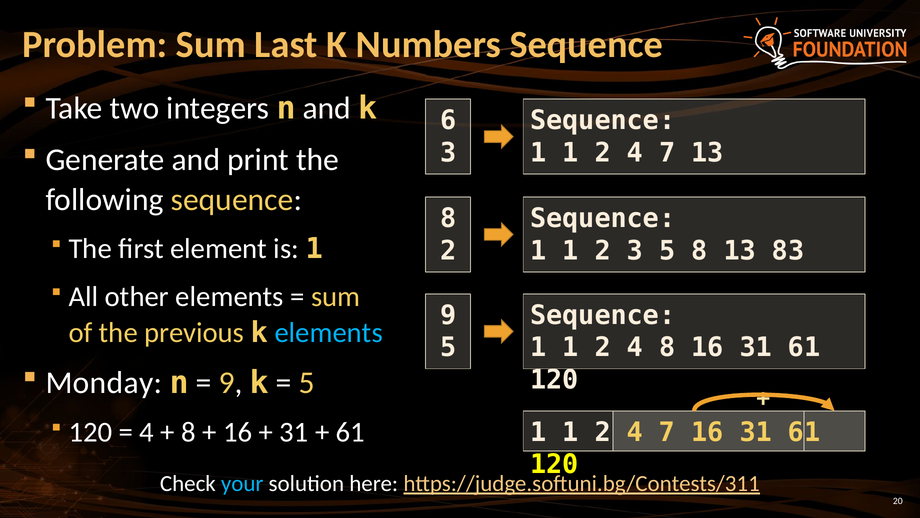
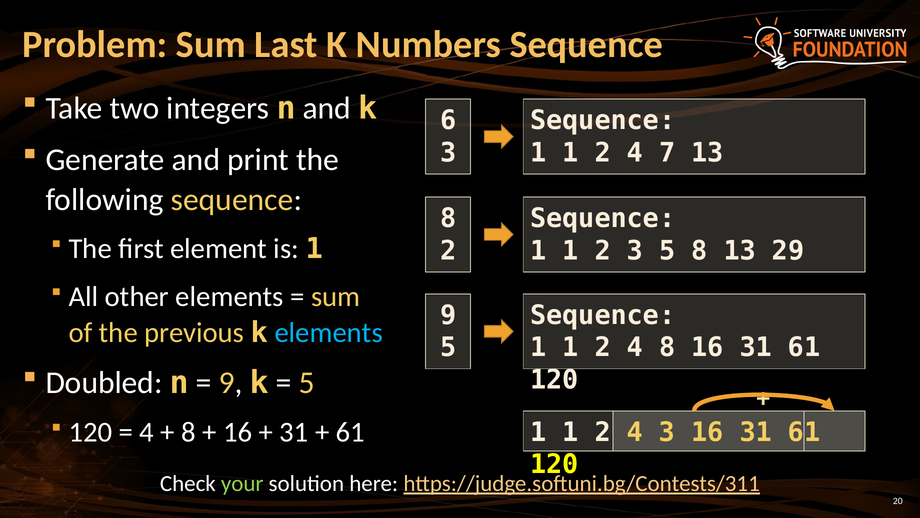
83: 83 -> 29 (788, 250)
Monday: Monday -> Doubled (104, 383)
7: 7 -> 3 (667, 432)
your colour: light blue -> light green (242, 483)
